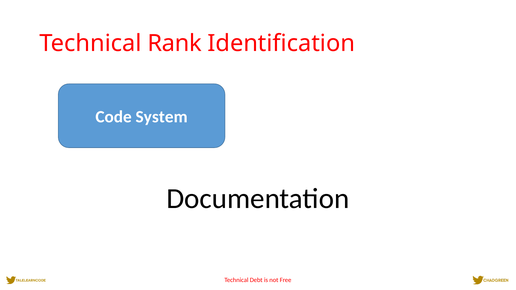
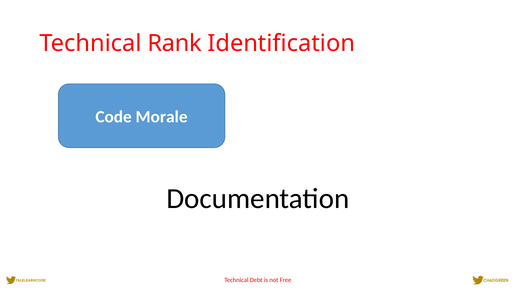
System: System -> Morale (162, 117)
